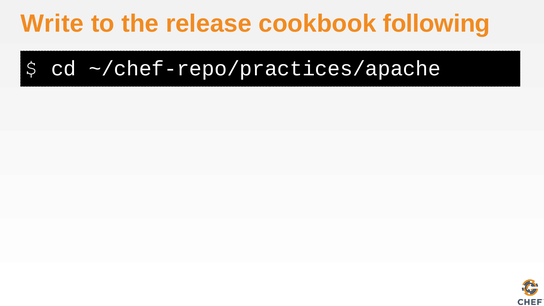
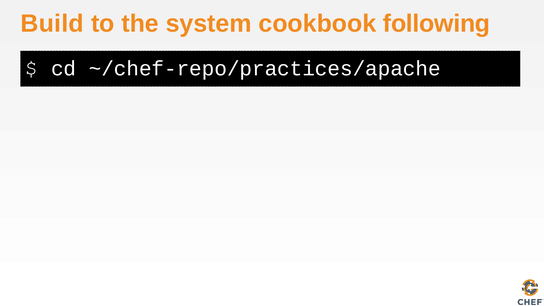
Write: Write -> Build (52, 24)
release: release -> system (209, 24)
